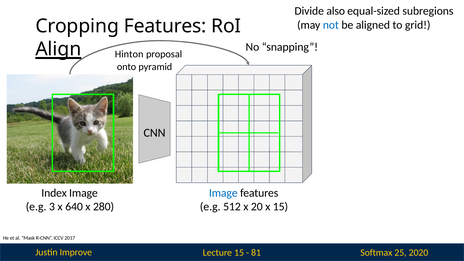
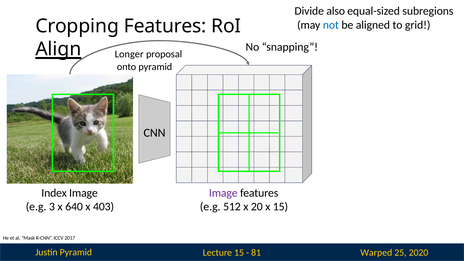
Hinton: Hinton -> Longer (129, 54)
Image colour: blue -> purple (223, 193)
280: 280 -> 403 (104, 207)
Justin Improve: Improve -> Pyramid (76, 252)
Softmax: Softmax -> Warped (376, 252)
